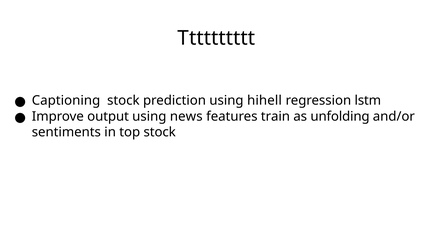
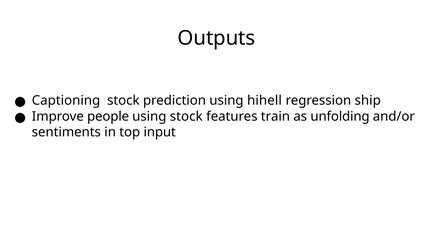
Tttttttttt: Tttttttttt -> Outputs (217, 38)
lstm: lstm -> ship (368, 101)
output: output -> people (108, 117)
using news: news -> stock (186, 117)
top stock: stock -> input (160, 133)
